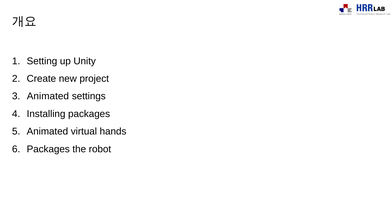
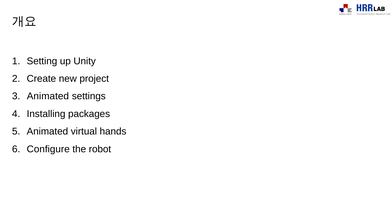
Packages: Packages -> Configure (48, 149)
